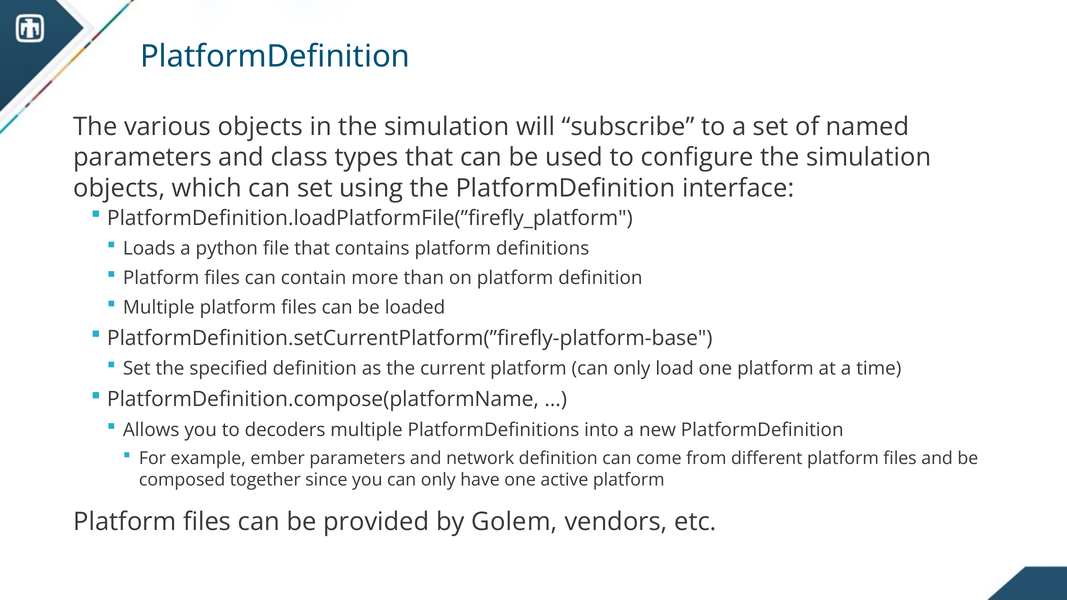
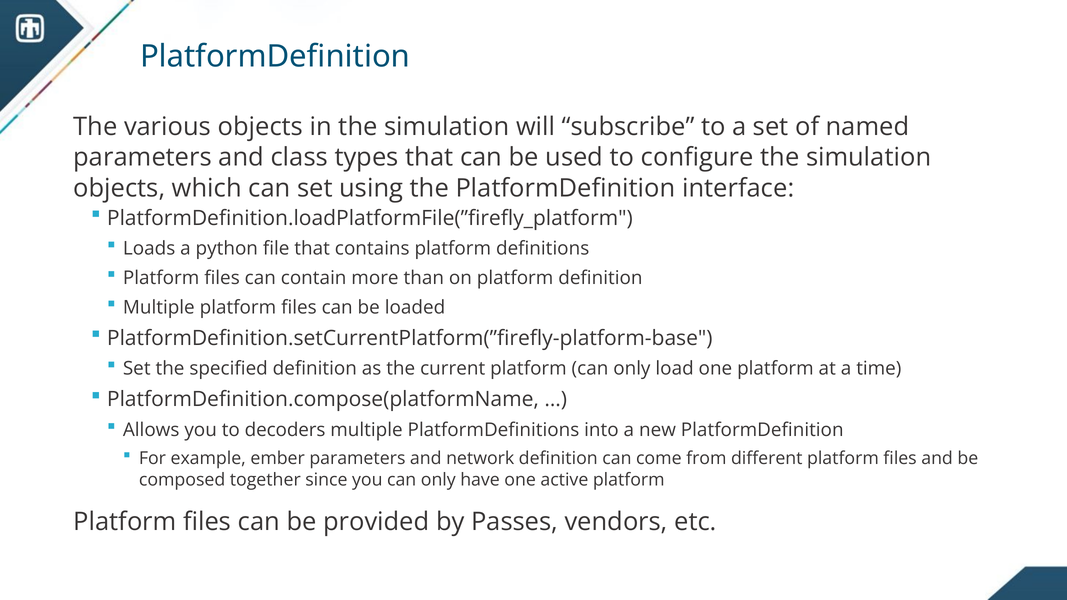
Golem: Golem -> Passes (515, 522)
